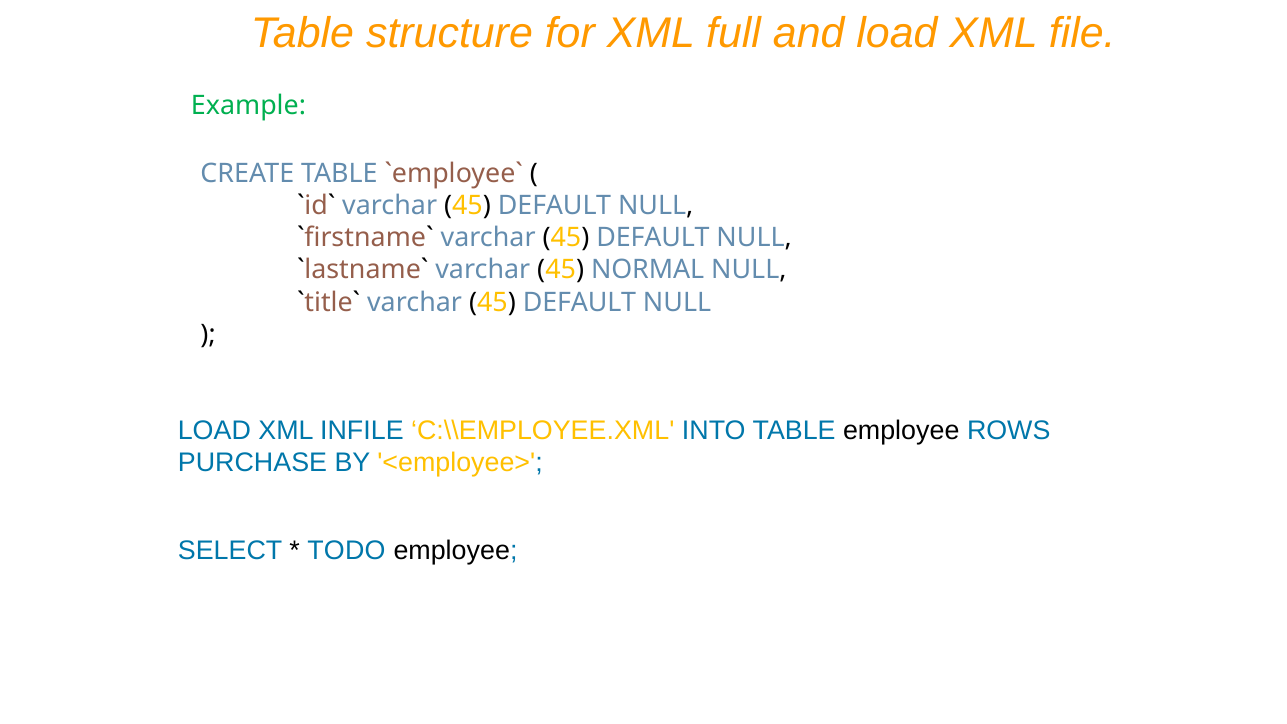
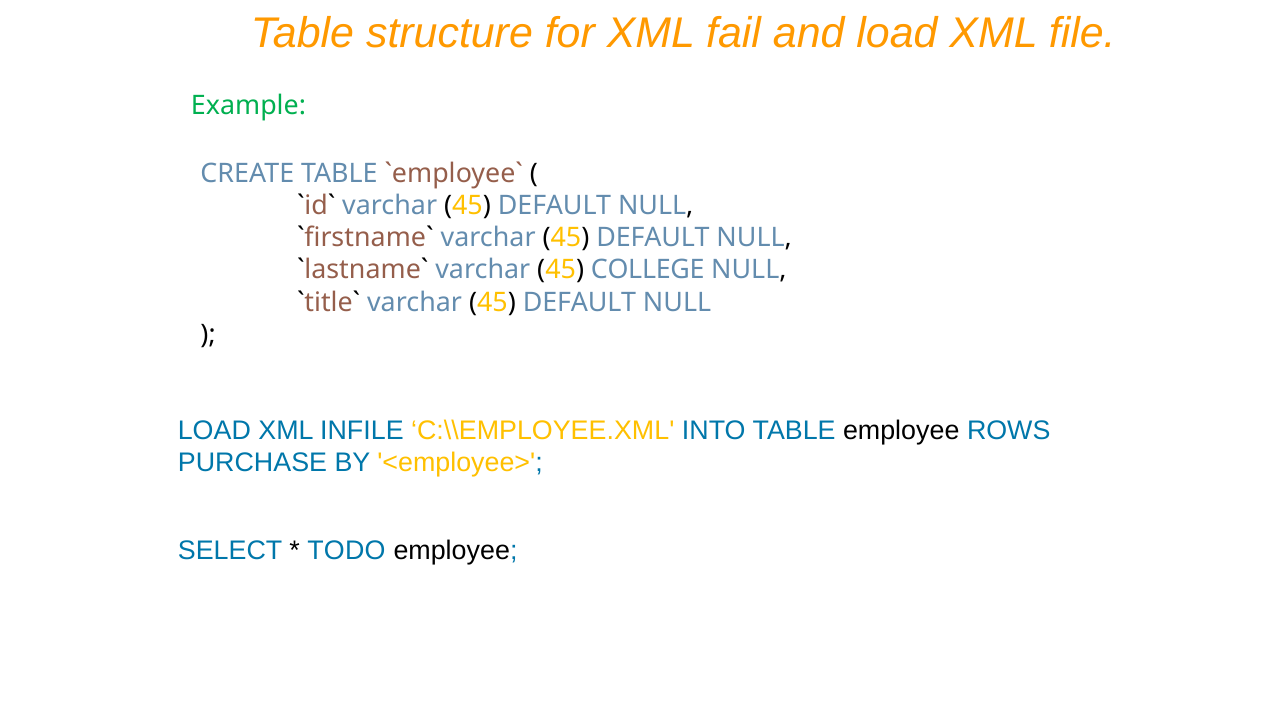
full: full -> fail (734, 33)
NORMAL: NORMAL -> COLLEGE (648, 270)
